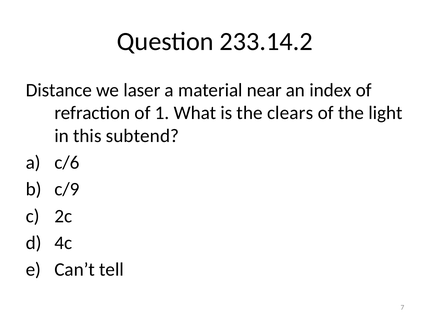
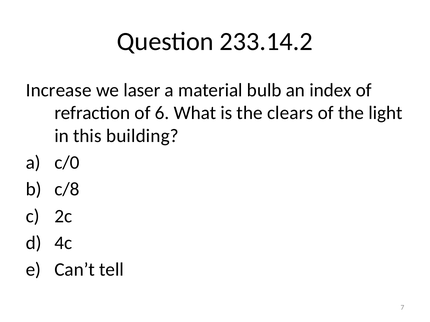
Distance: Distance -> Increase (59, 90)
near: near -> bulb (264, 90)
1: 1 -> 6 (162, 113)
subtend: subtend -> building (142, 136)
c/6: c/6 -> c/0 (67, 163)
c/9: c/9 -> c/8 (67, 190)
